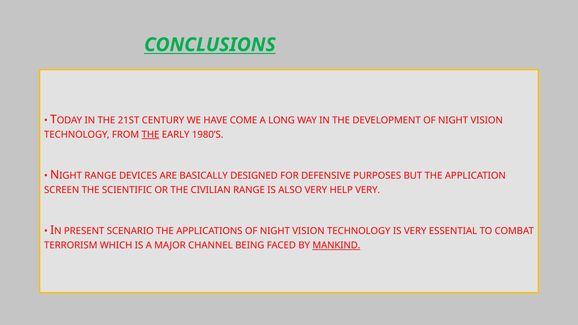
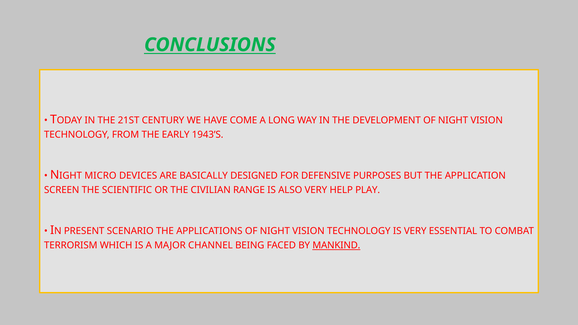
THE underline: present -> none (151, 135)
1980’S: 1980’S -> 1943’S (208, 135)
RANGE: RANGE -> MICRO (100, 176)
HELP VERY: VERY -> PLAY (368, 190)
